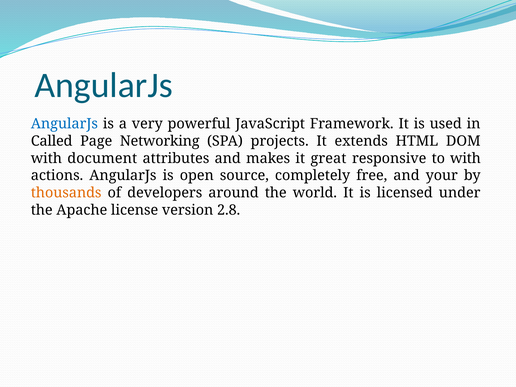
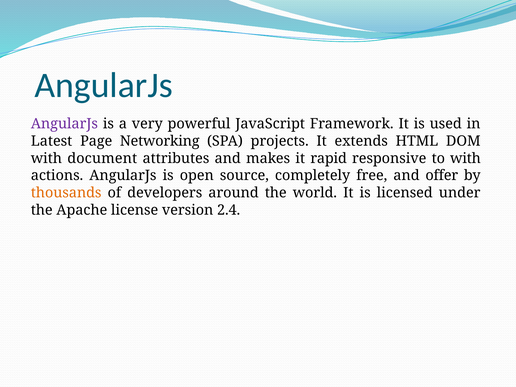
AngularJs colour: blue -> purple (64, 124)
Called: Called -> Latest (52, 141)
great: great -> rapid (329, 158)
your: your -> offer (442, 176)
2.8: 2.8 -> 2.4 (229, 210)
